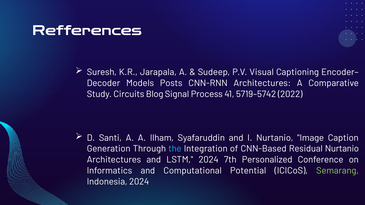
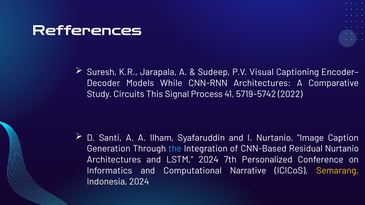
Posts: Posts -> While (171, 83)
Blog: Blog -> This (155, 94)
Potential: Potential -> Narrative (248, 171)
Semarang colour: light green -> yellow (337, 171)
